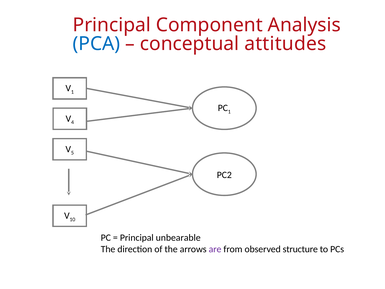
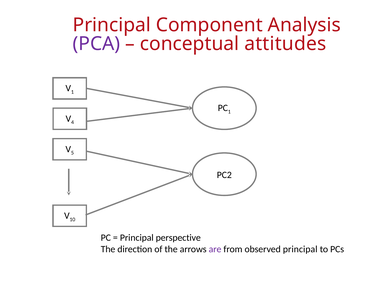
PCA colour: blue -> purple (96, 44)
unbearable: unbearable -> perspective (178, 237)
observed structure: structure -> principal (300, 249)
